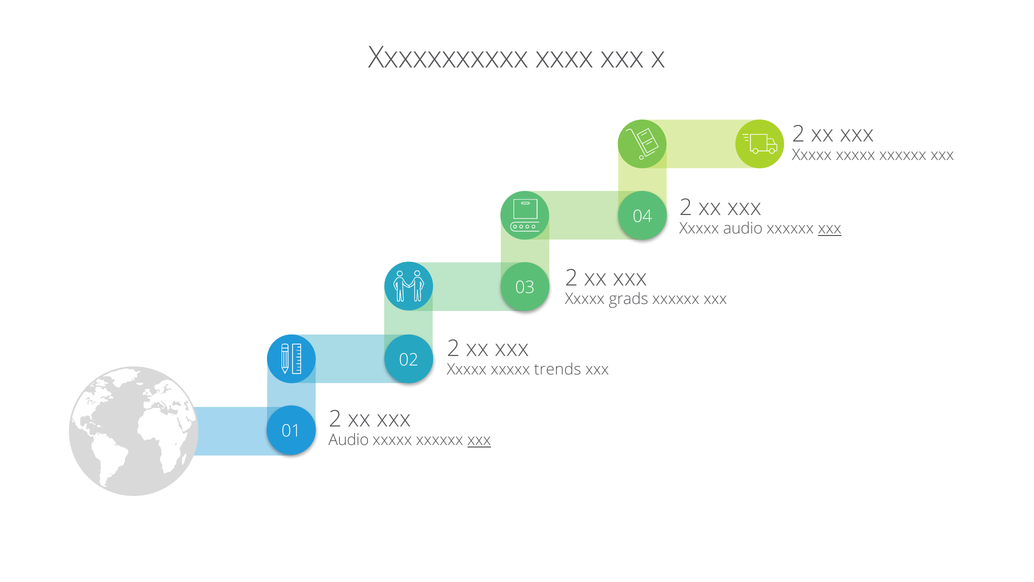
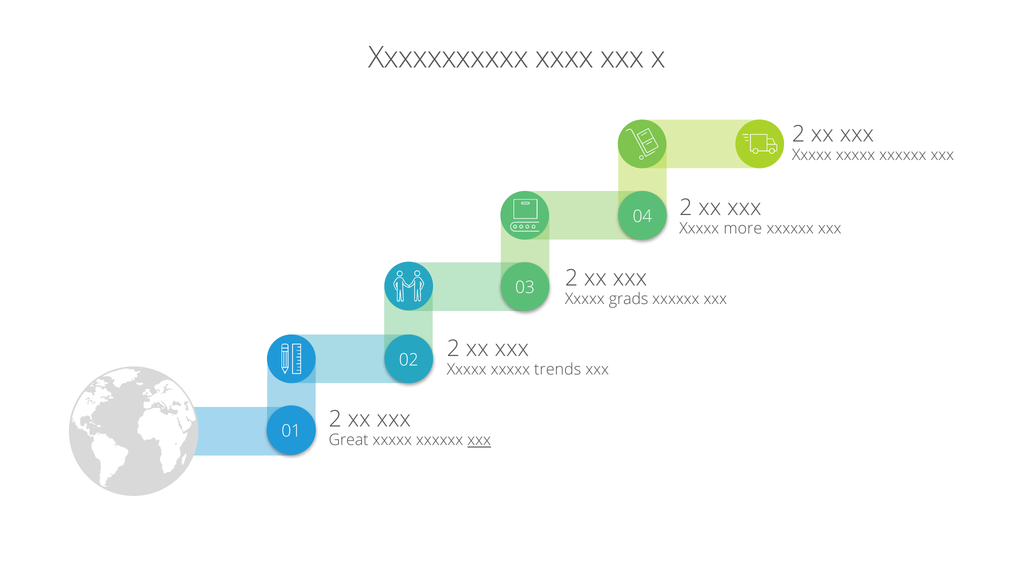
Xxxxx audio: audio -> more (743, 228)
xxx underline: present -> none (830, 228)
Audio: Audio -> Great (349, 440)
